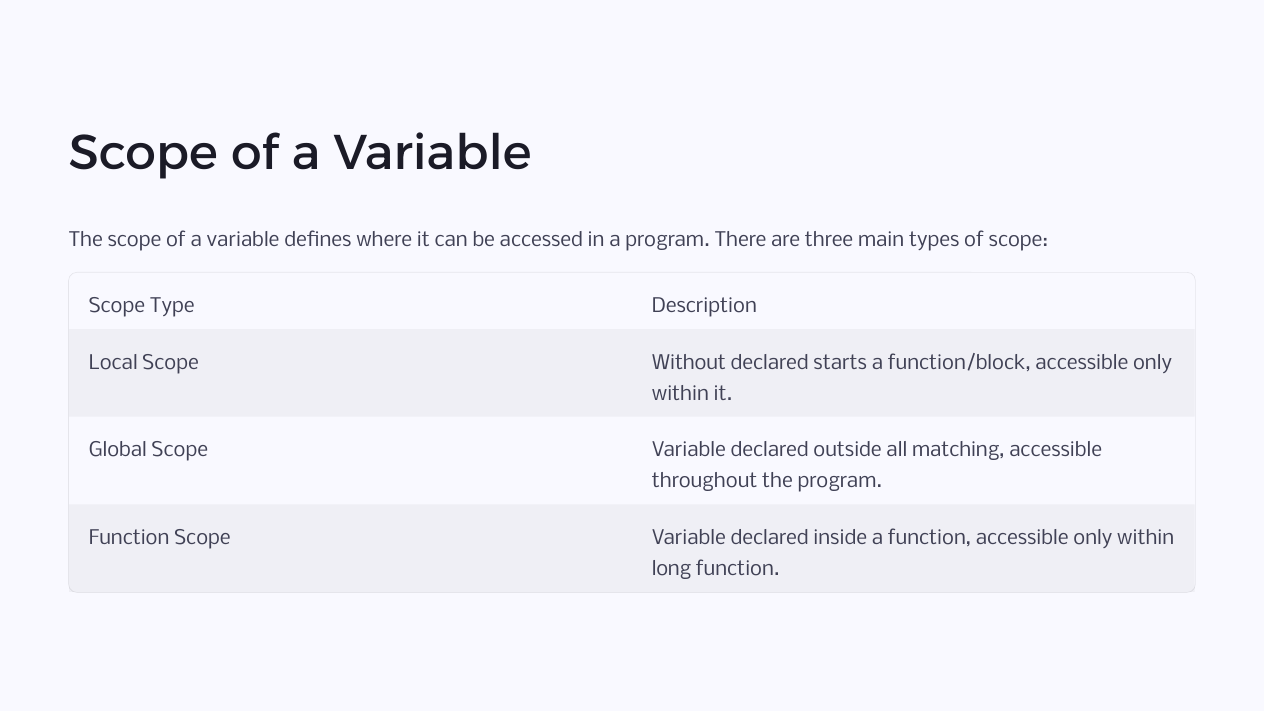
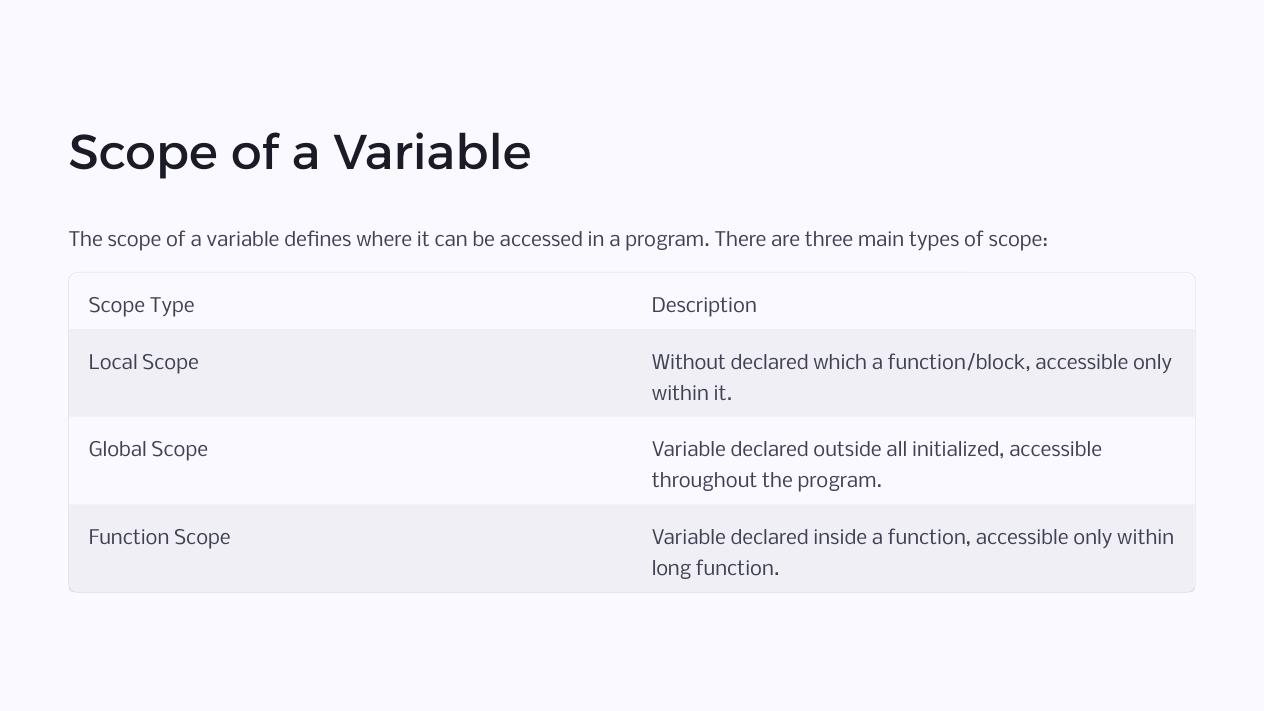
starts: starts -> which (840, 363)
matching: matching -> initialized (958, 450)
